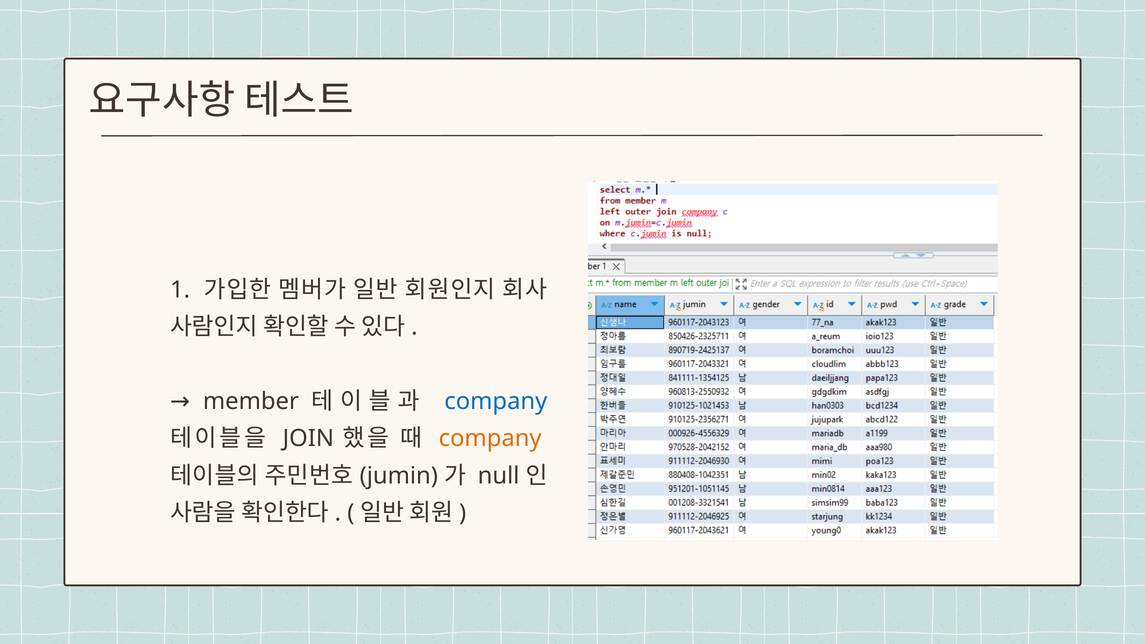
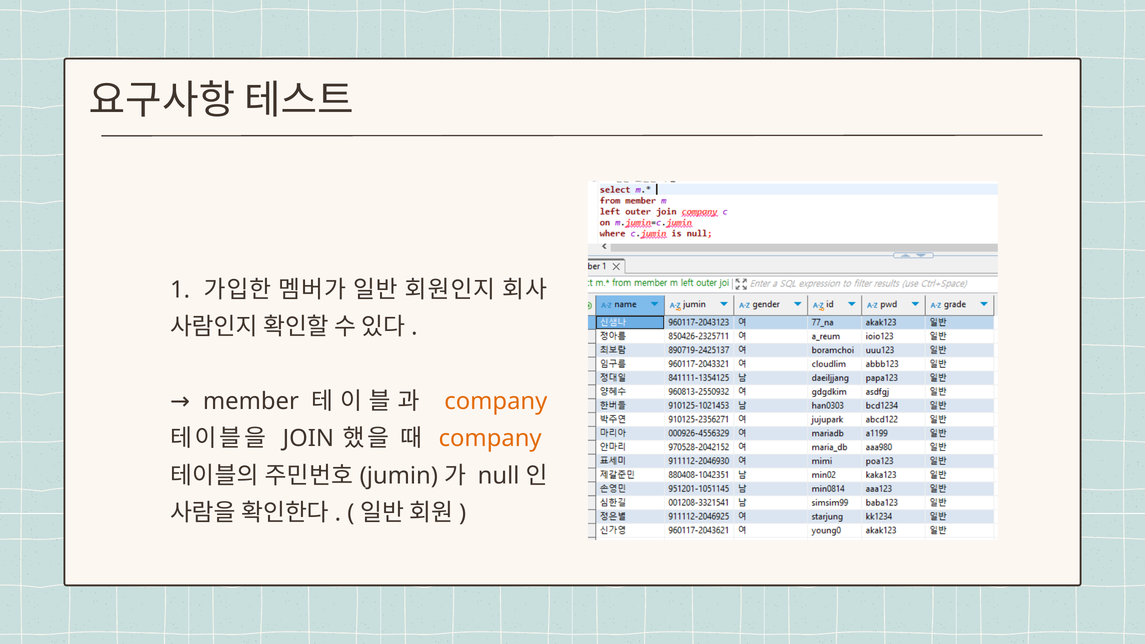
company colour: blue -> orange (496, 401)
